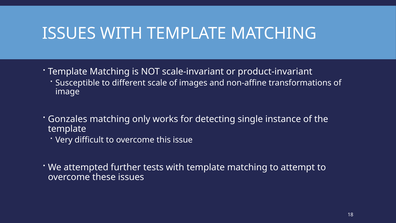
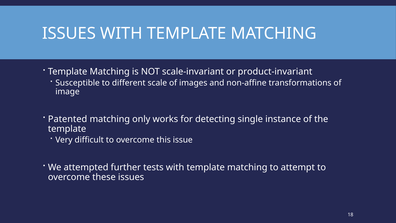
Gonzales: Gonzales -> Patented (68, 119)
